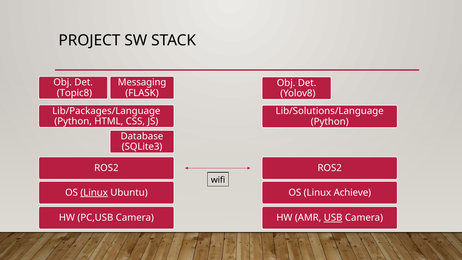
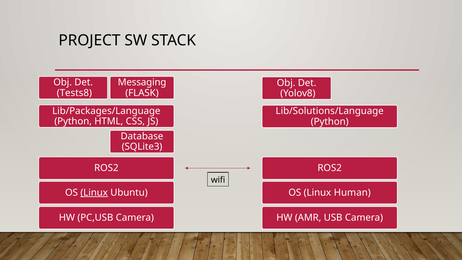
Topic8: Topic8 -> Tests8 (74, 93)
Achieve: Achieve -> Human (352, 192)
USB underline: present -> none (333, 218)
